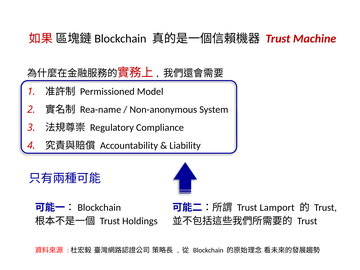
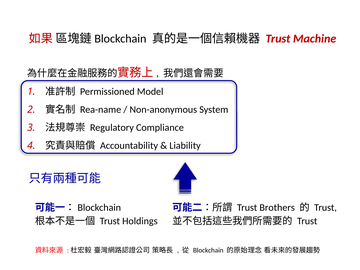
Lamport: Lamport -> Brothers (277, 208)
